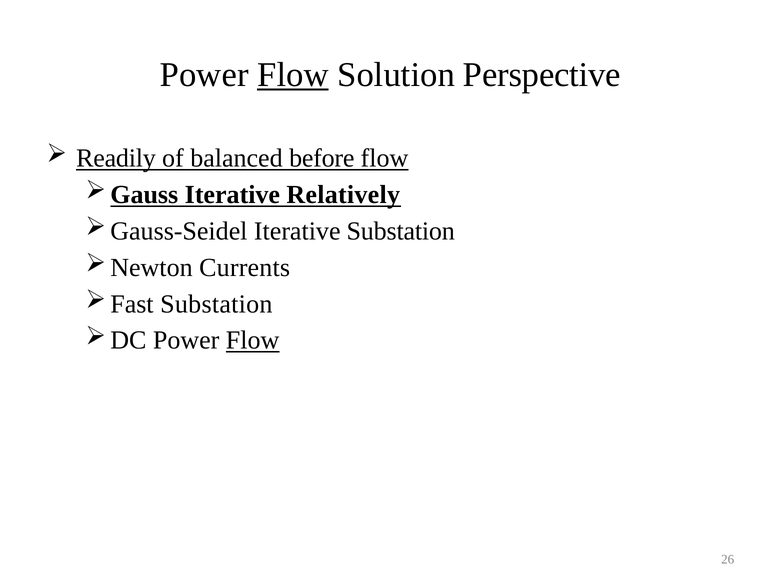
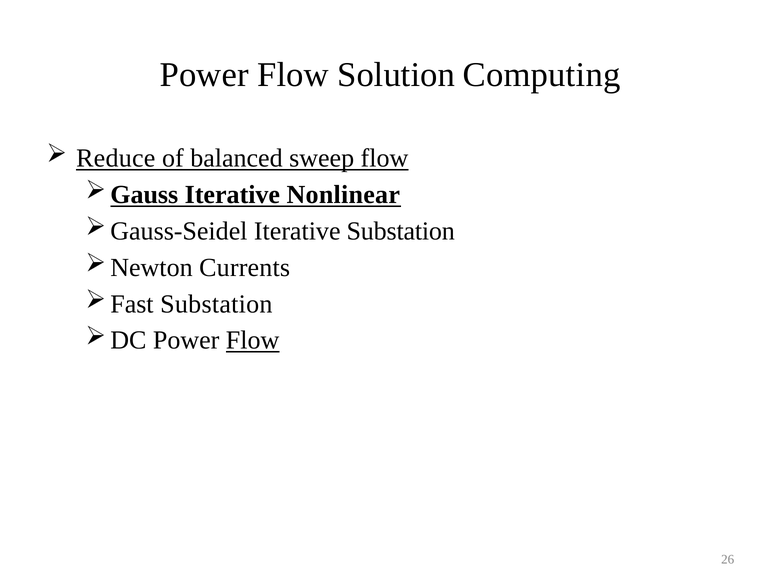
Flow underline: present -> none (293, 75)
Perspective: Perspective -> Computing (542, 75)
Readily: Readily -> Reduce (116, 158)
before: before -> sweep (322, 158)
Relatively: Relatively -> Nonlinear (343, 194)
